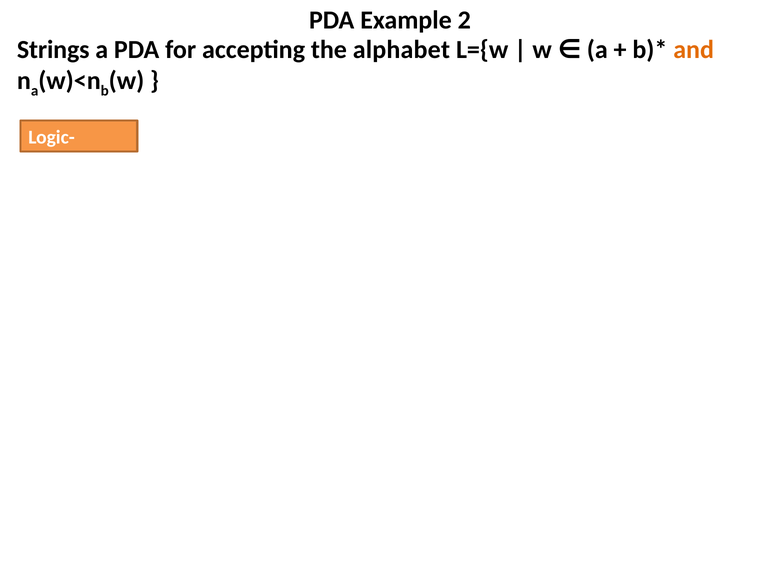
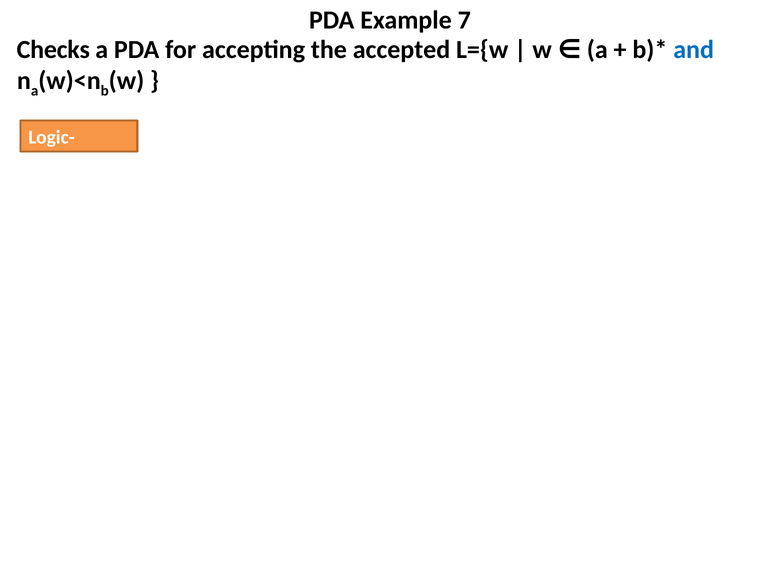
2: 2 -> 7 (464, 20)
Strings: Strings -> Checks (53, 50)
alphabet: alphabet -> accepted (402, 50)
and colour: orange -> blue (694, 50)
